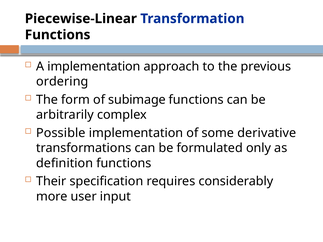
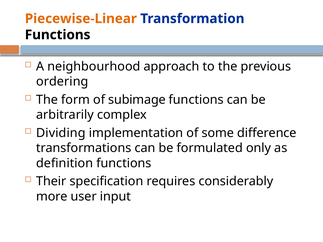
Piecewise-Linear colour: black -> orange (81, 19)
A implementation: implementation -> neighbourhood (94, 67)
Possible: Possible -> Dividing (61, 133)
derivative: derivative -> difference (267, 133)
